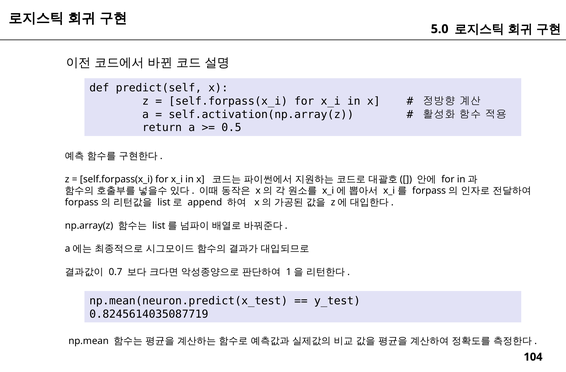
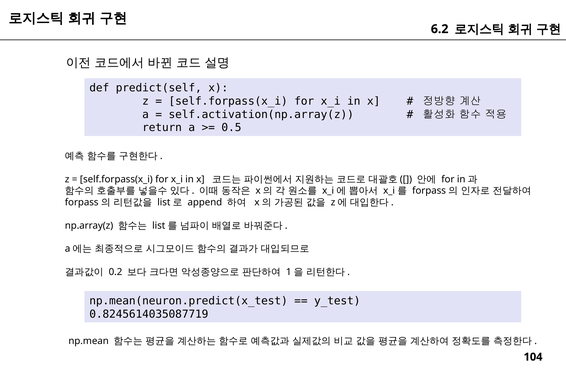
5.0: 5.0 -> 6.2 (440, 29)
0.7: 0.7 -> 0.2 (116, 272)
